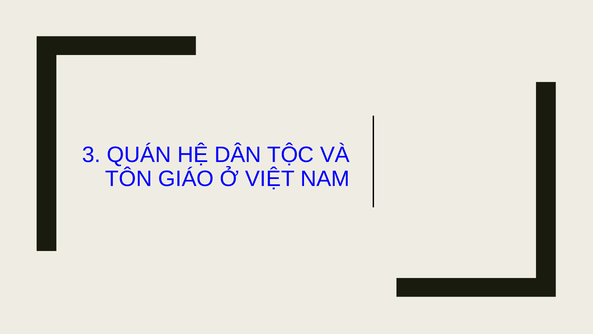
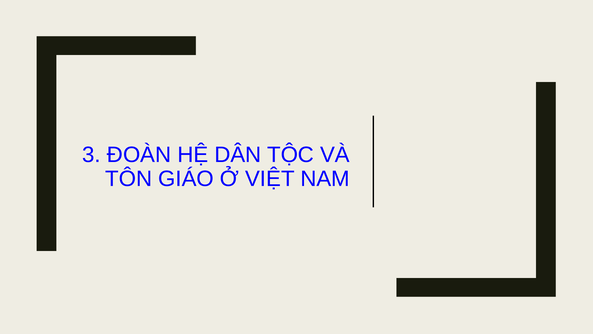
QUÁN: QUÁN -> ĐOÀN (139, 155)
